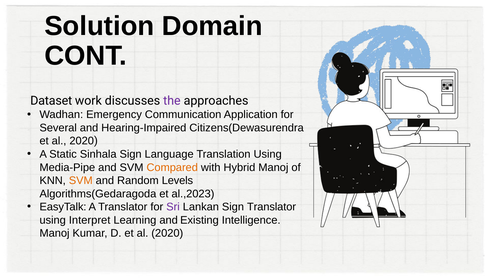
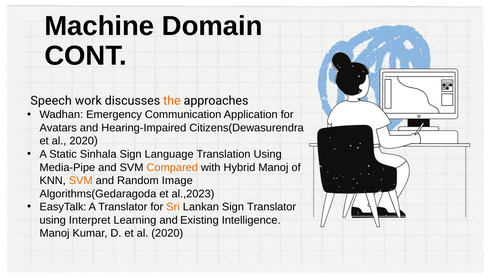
Solution: Solution -> Machine (99, 26)
Dataset: Dataset -> Speech (51, 101)
the colour: purple -> orange (172, 101)
Several: Several -> Avatars (58, 128)
Levels: Levels -> Image (177, 181)
Sri colour: purple -> orange (173, 207)
